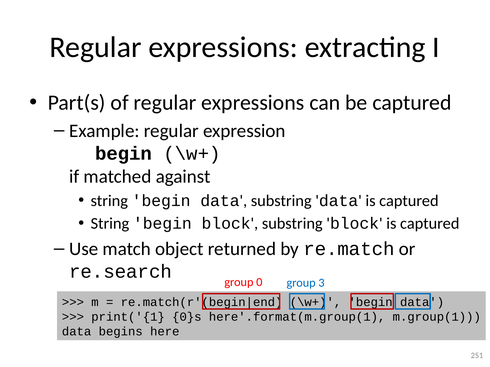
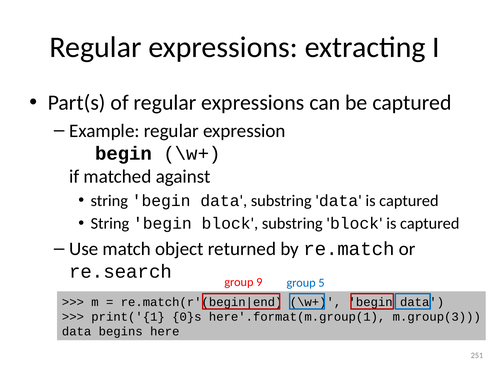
0: 0 -> 9 (259, 283)
3: 3 -> 5 (322, 283)
m.group(1: m.group(1 -> m.group(3 (437, 317)
